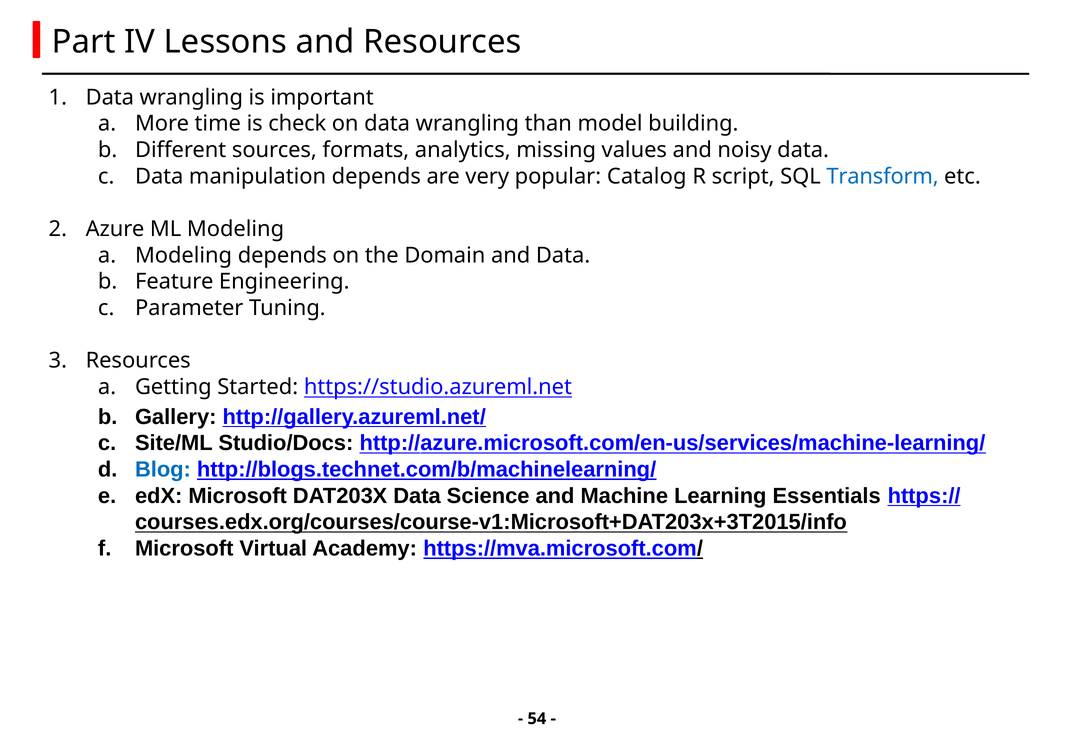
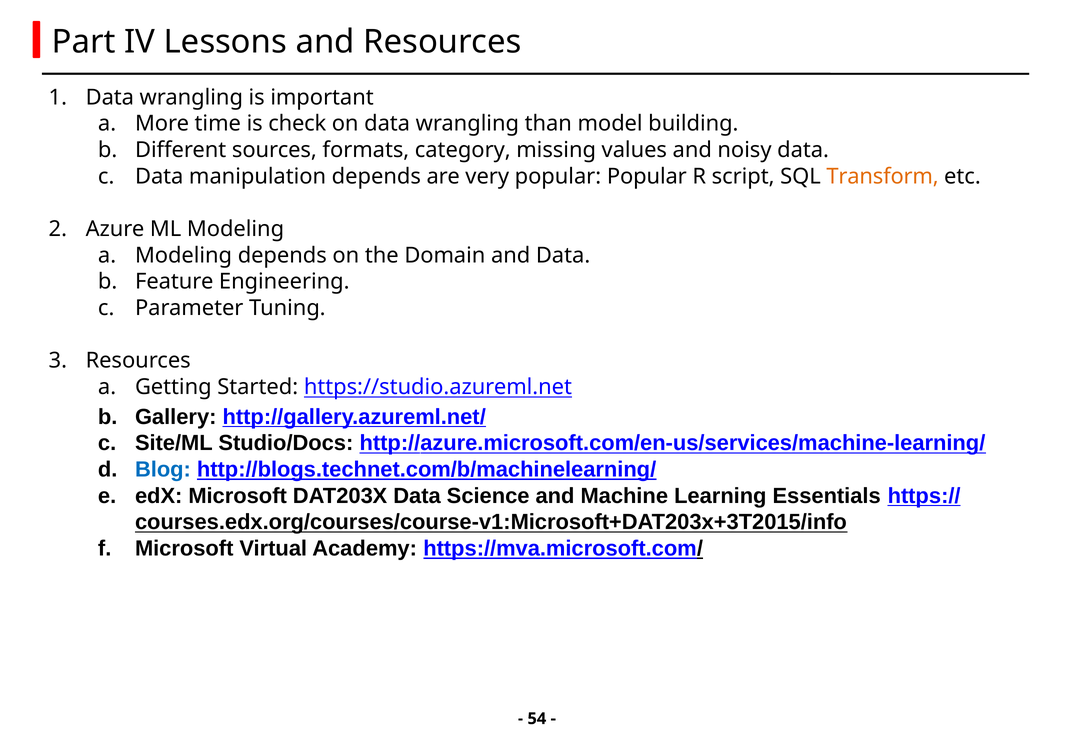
analytics: analytics -> category (463, 150)
popular Catalog: Catalog -> Popular (647, 176)
Transform colour: blue -> orange (883, 176)
